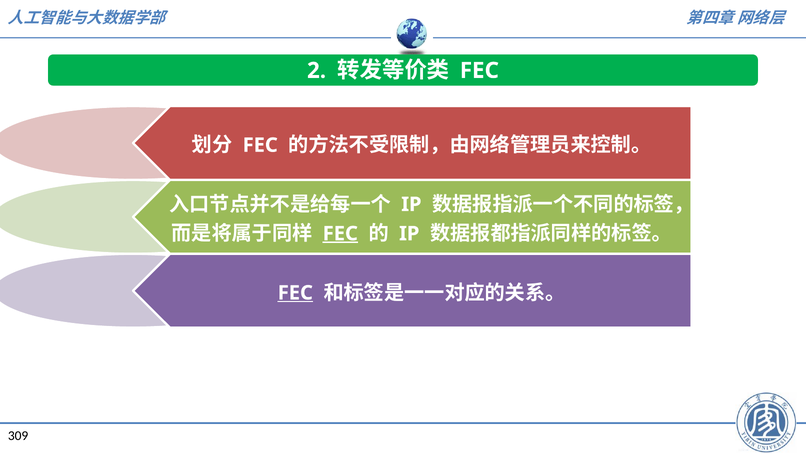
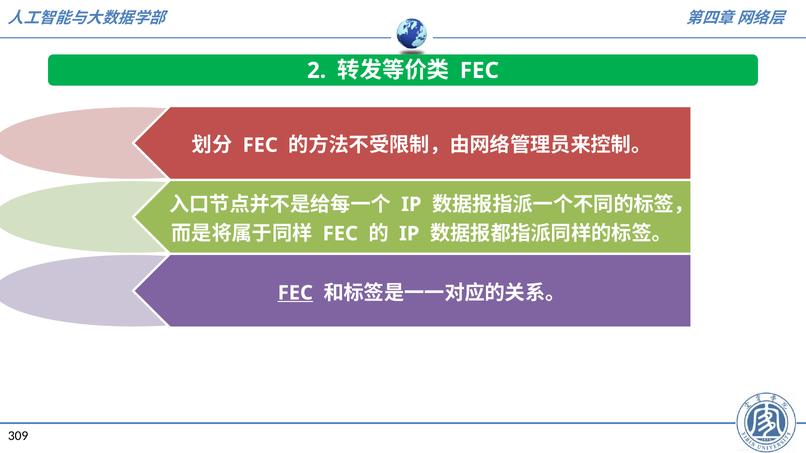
FEC underline: present -> none (340, 234)
